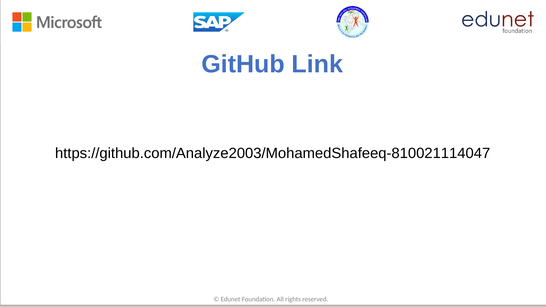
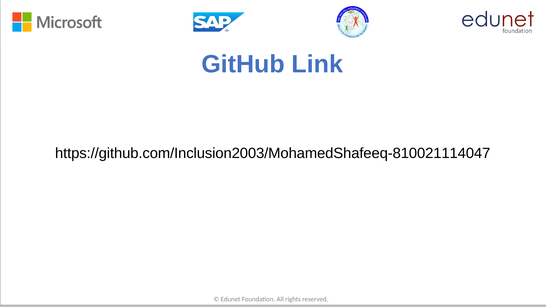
https://github.com/Analyze2003/MohamedShafeeq-810021114047: https://github.com/Analyze2003/MohamedShafeeq-810021114047 -> https://github.com/Inclusion2003/MohamedShafeeq-810021114047 (273, 153)
